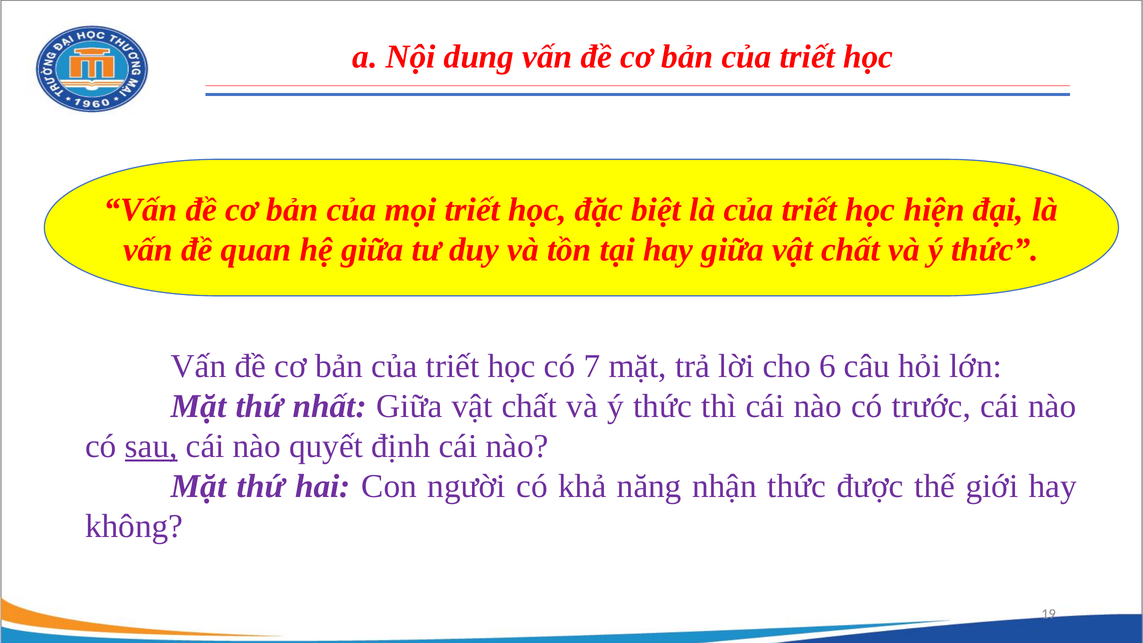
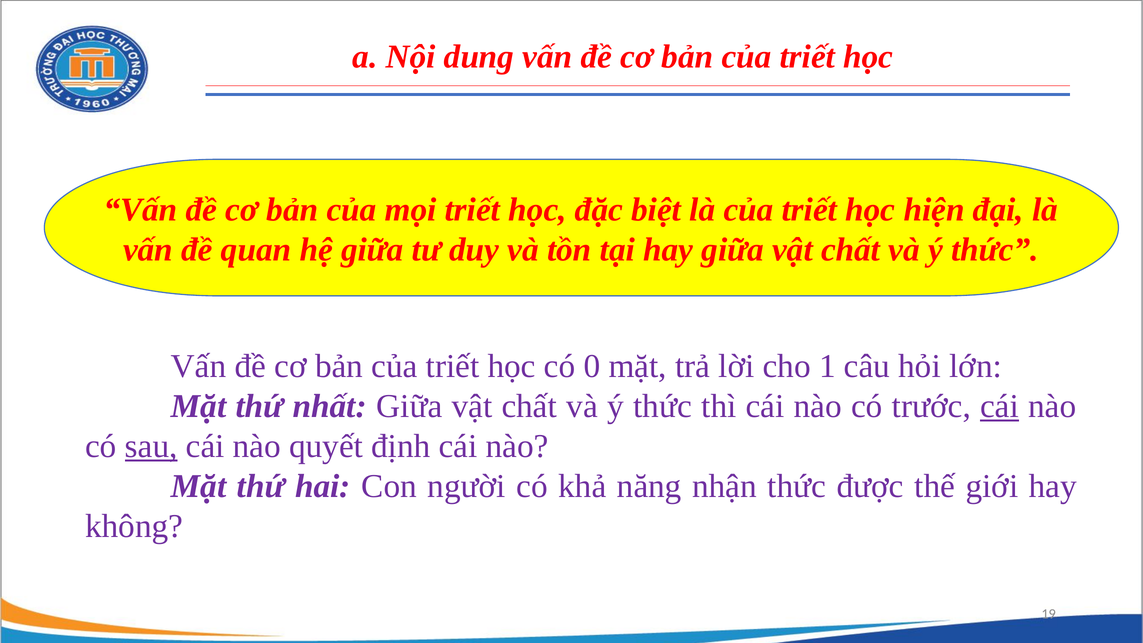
7: 7 -> 0 (592, 366)
6: 6 -> 1 (827, 366)
cái underline: none -> present (1000, 406)
